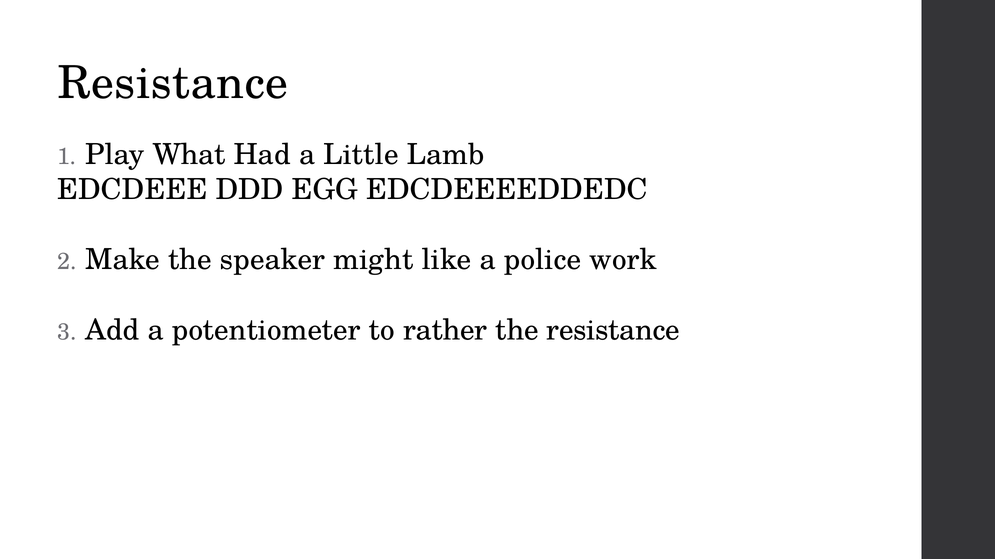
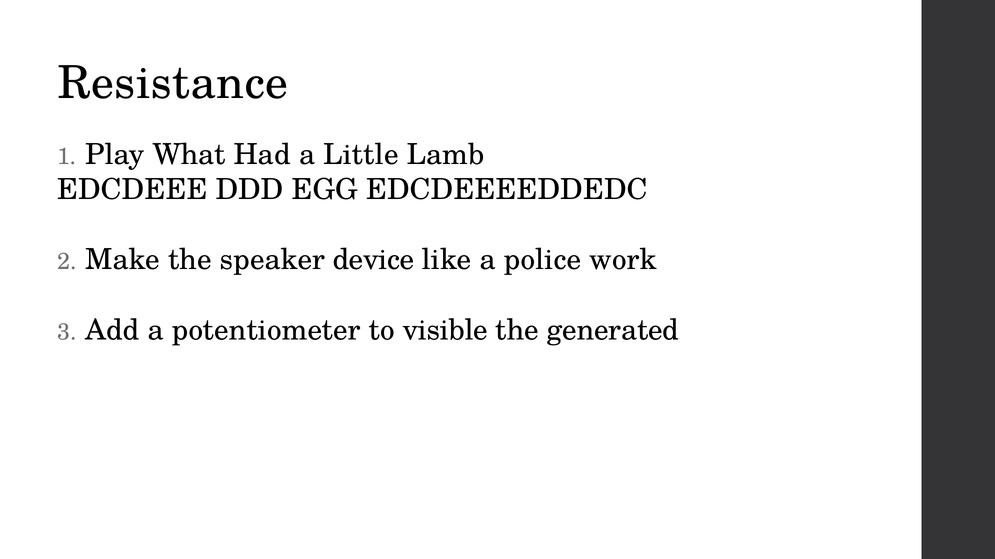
might: might -> device (374, 260)
rather: rather -> visible (445, 330)
the resistance: resistance -> generated (613, 330)
